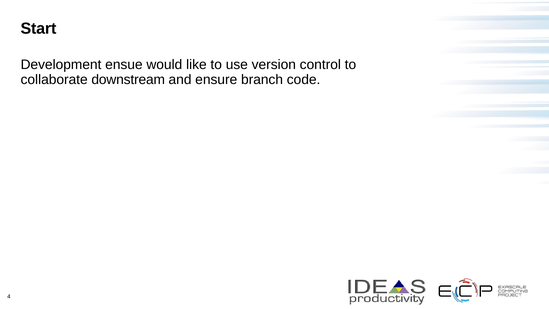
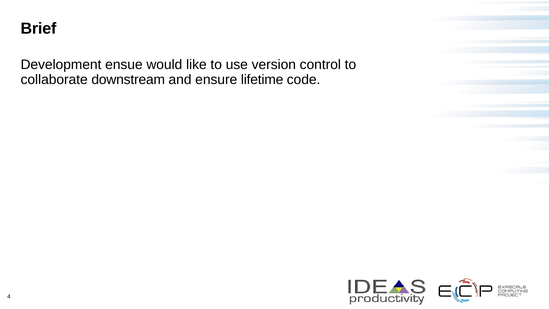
Start: Start -> Brief (38, 28)
branch: branch -> lifetime (262, 79)
